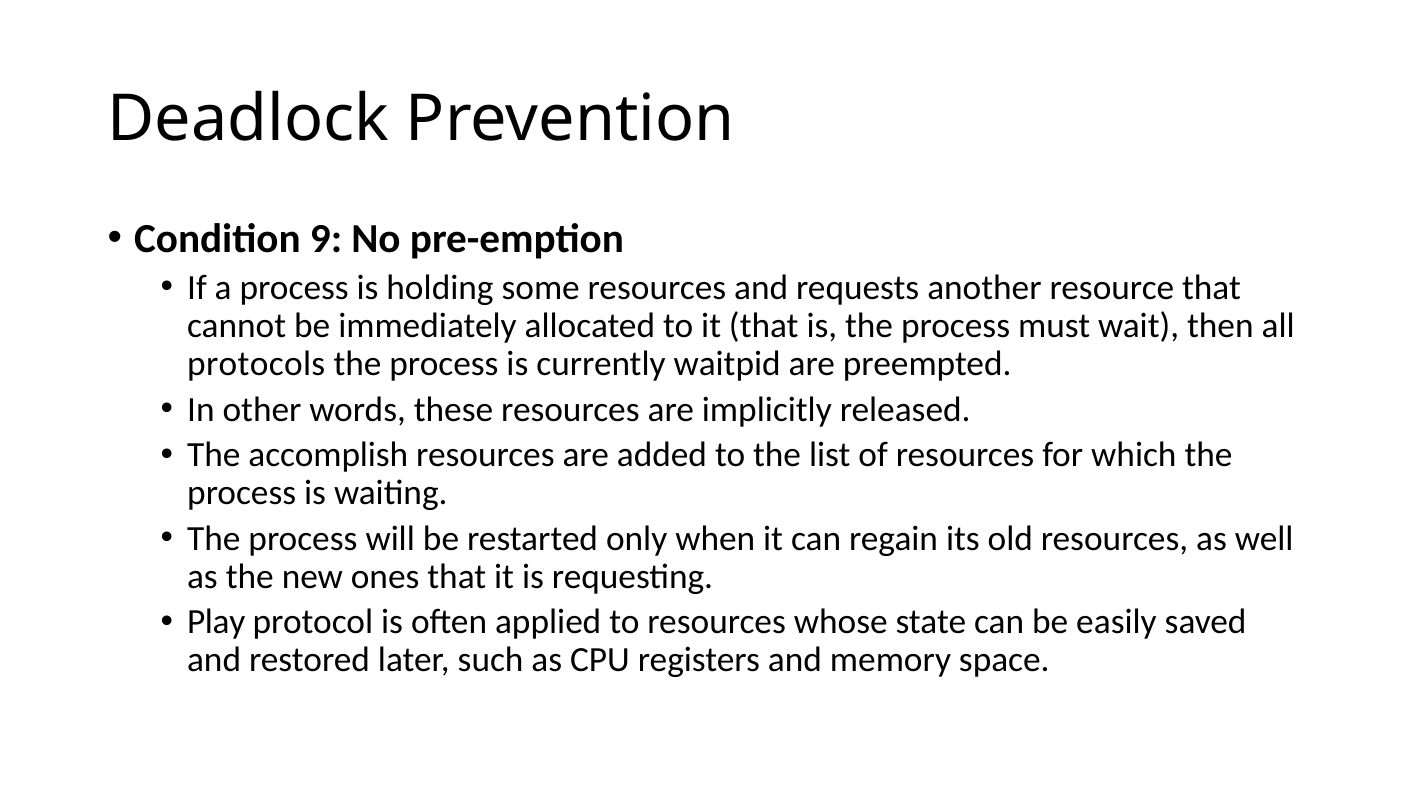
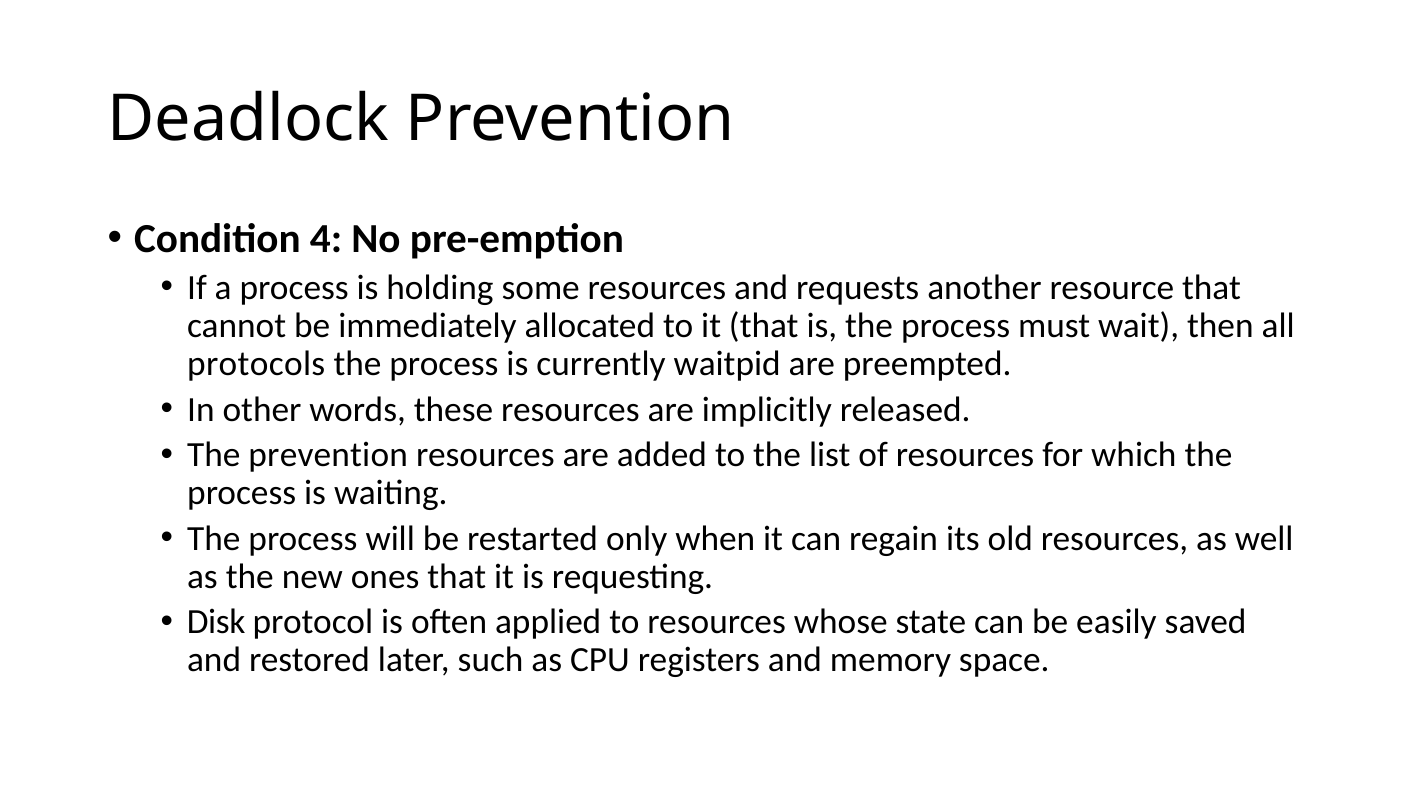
9: 9 -> 4 (326, 239)
The accomplish: accomplish -> prevention (328, 455)
Play: Play -> Disk (216, 622)
